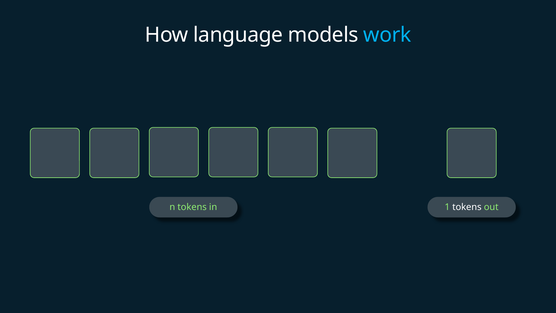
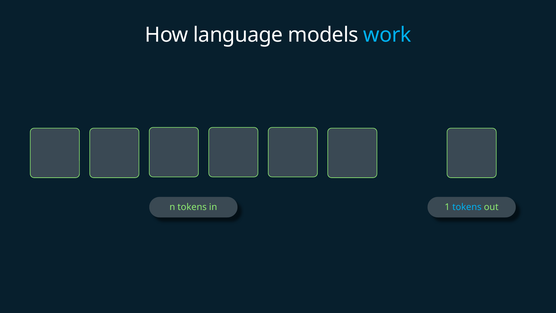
tokens colour: white -> light blue (467, 207)
